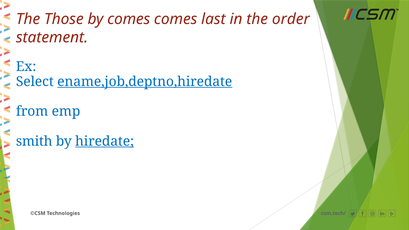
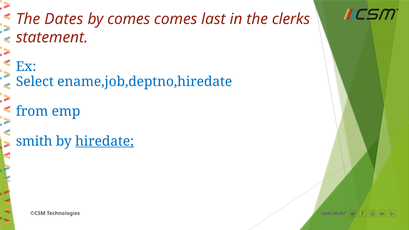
Those: Those -> Dates (64, 19)
order: order -> clerks (291, 19)
ename,job,deptno,hiredate underline: present -> none (145, 82)
